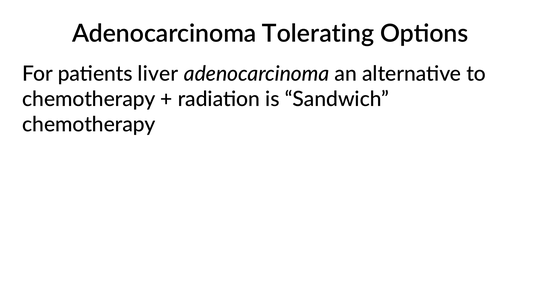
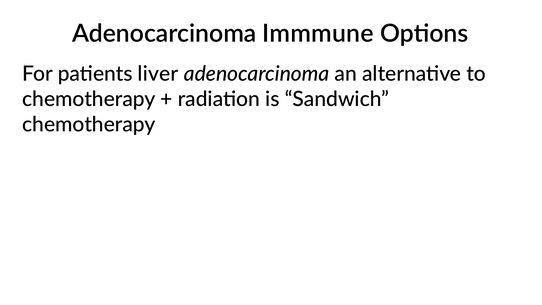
Tolerating: Tolerating -> Immmune (318, 34)
